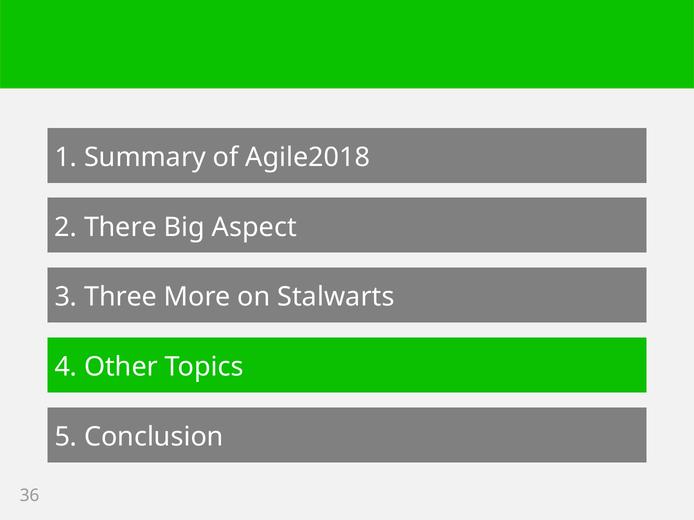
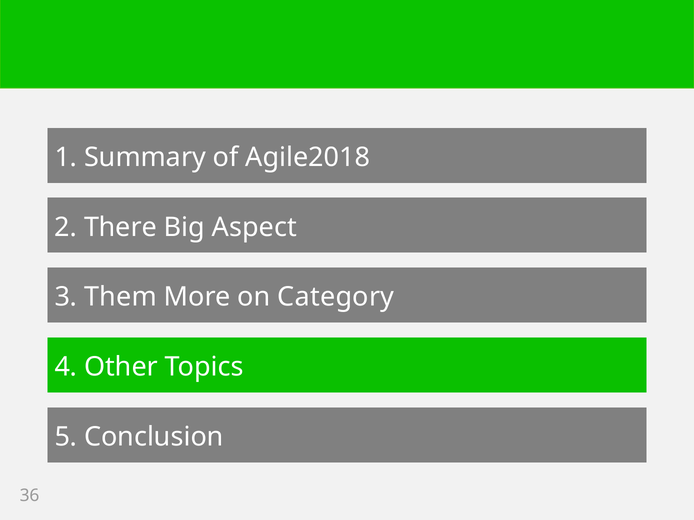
Three: Three -> Them (120, 297)
Stalwarts: Stalwarts -> Category (336, 297)
